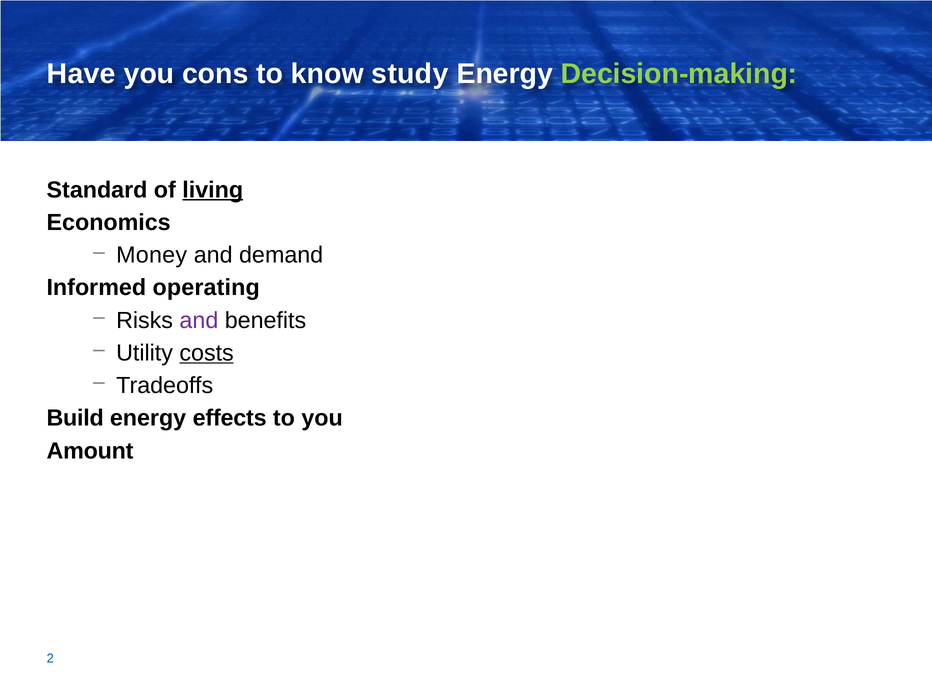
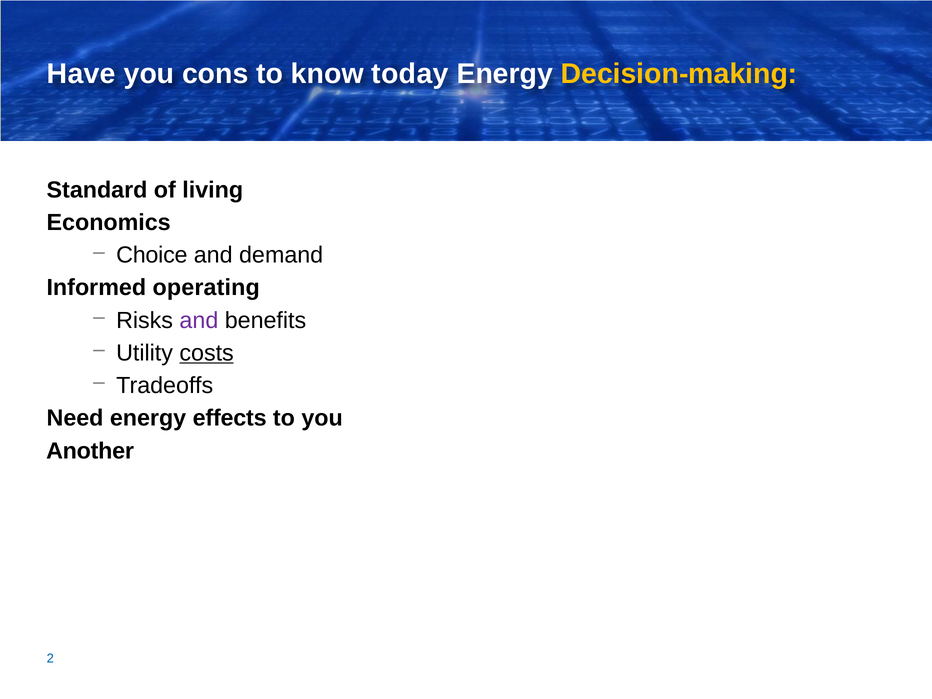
study: study -> today (410, 74)
Decision-making colour: light green -> yellow (679, 74)
living underline: present -> none (213, 190)
Money: Money -> Choice (152, 255)
Build: Build -> Need (75, 418)
Amount: Amount -> Another (90, 451)
